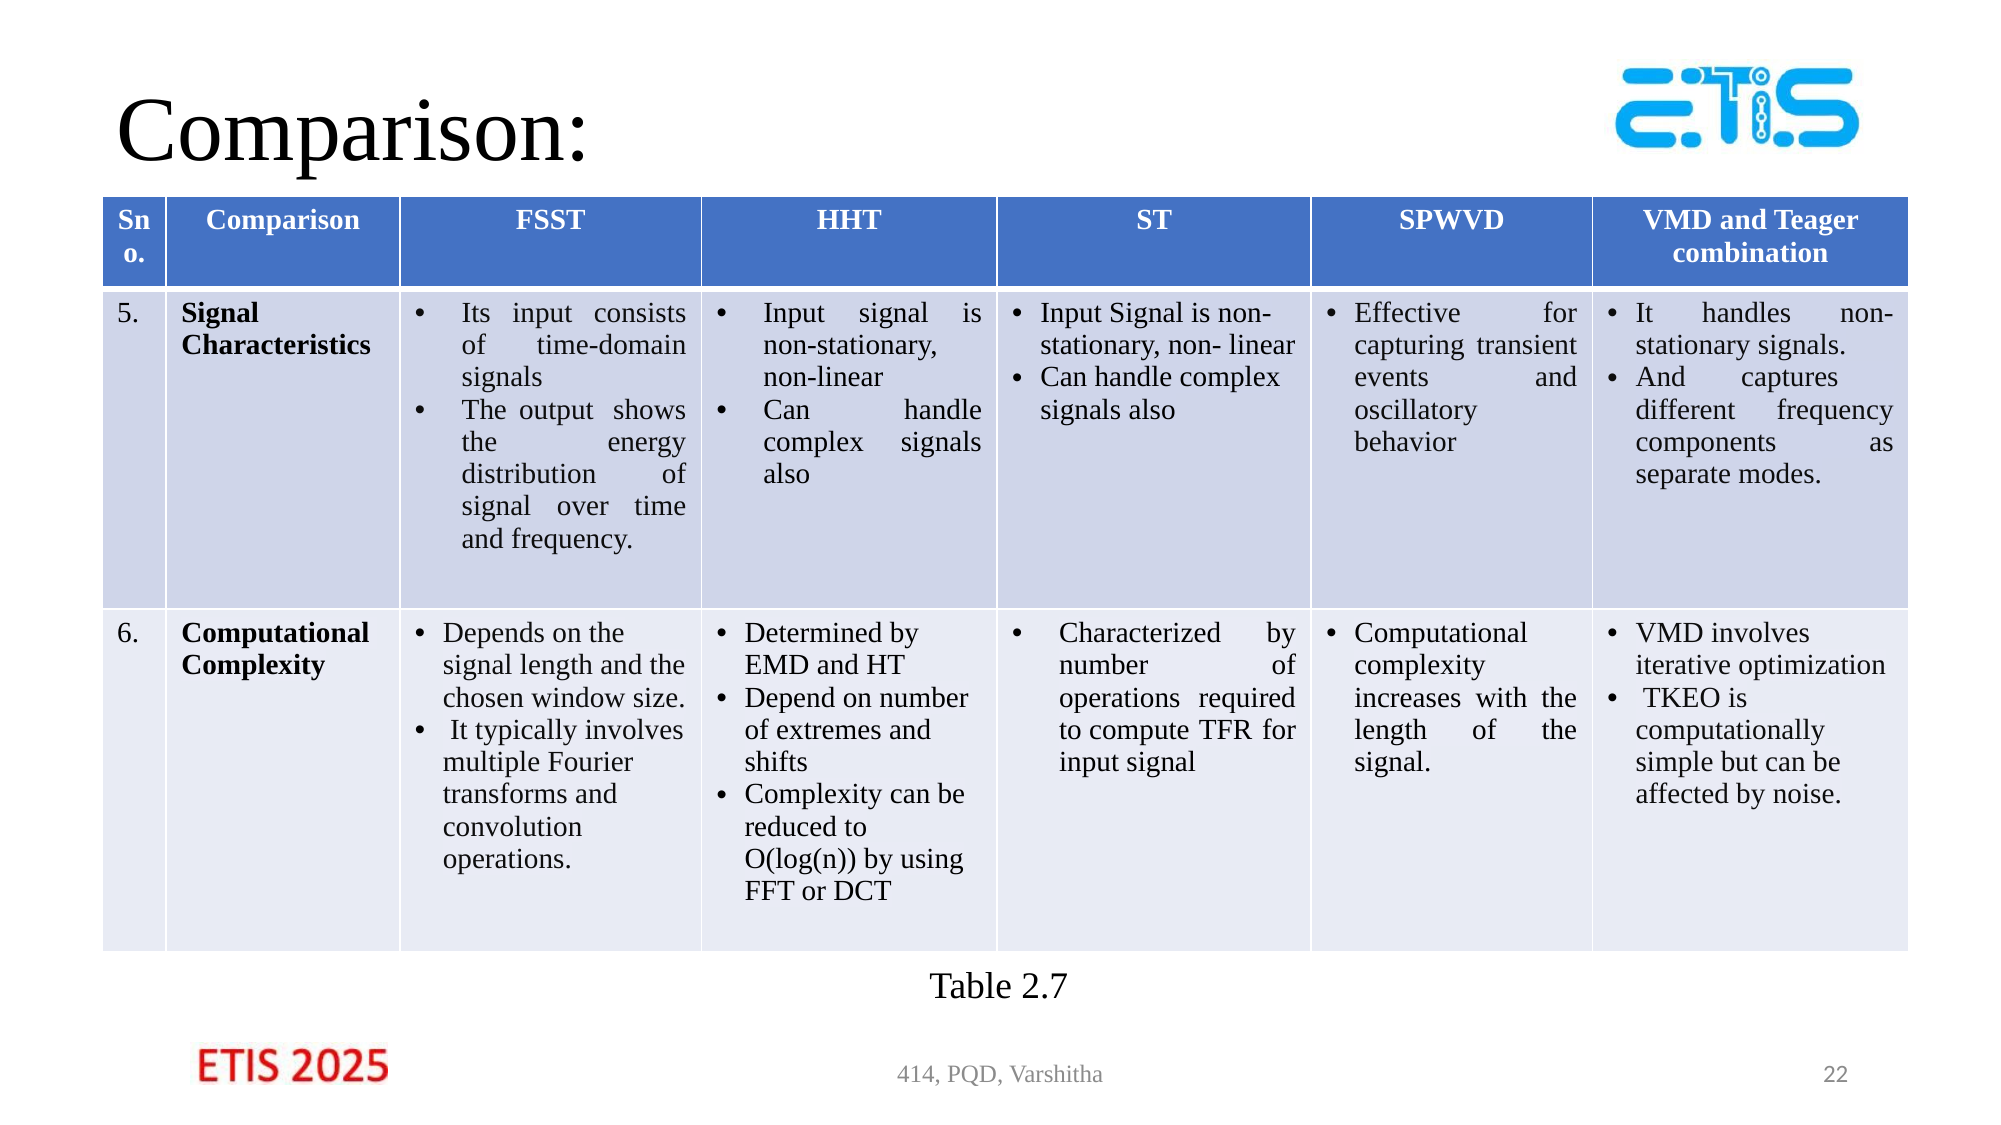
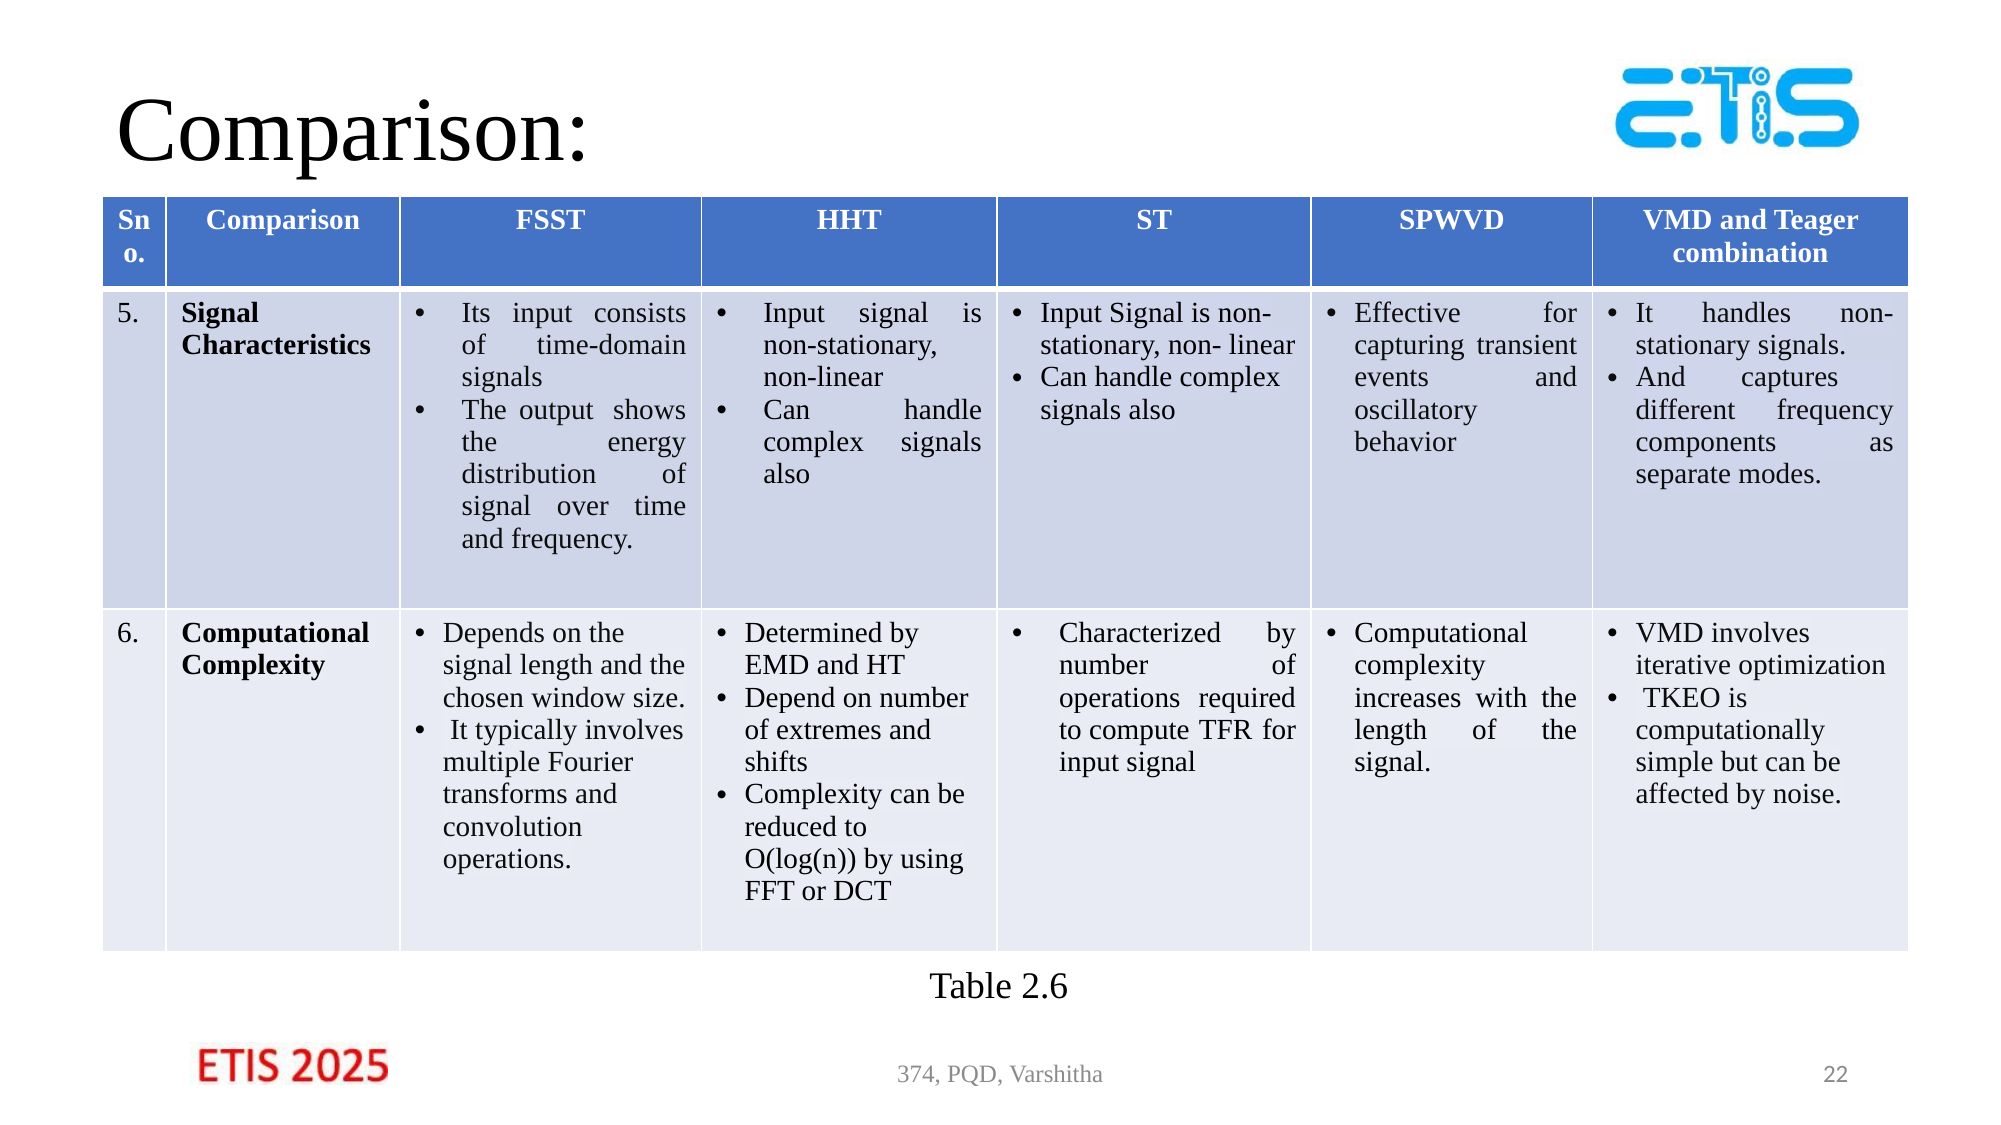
2.7: 2.7 -> 2.6 (1045, 986)
414: 414 -> 374 (919, 1075)
